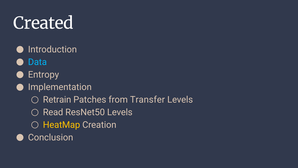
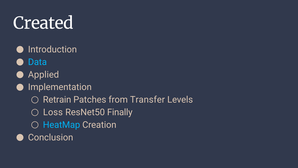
Entropy: Entropy -> Applied (44, 74)
Read: Read -> Loss (53, 112)
ResNet50 Levels: Levels -> Finally (120, 112)
HeatMap colour: yellow -> light blue (62, 125)
